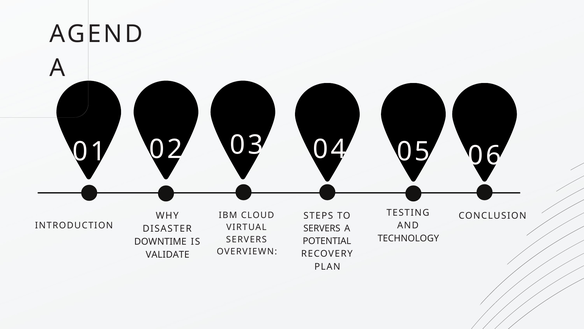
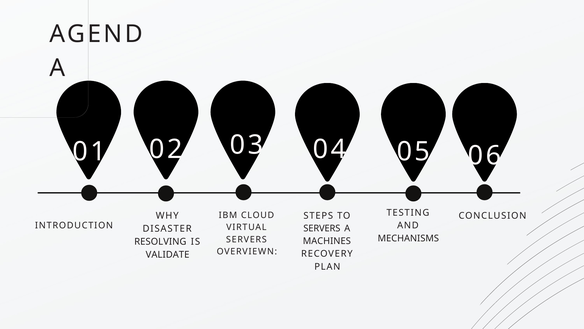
TECHNOLOGY: TECHNOLOGY -> MECHANISMS (408, 238)
POTENTIAL: POTENTIAL -> MACHINES (327, 241)
DOWNTIME: DOWNTIME -> RESOLVING (160, 241)
